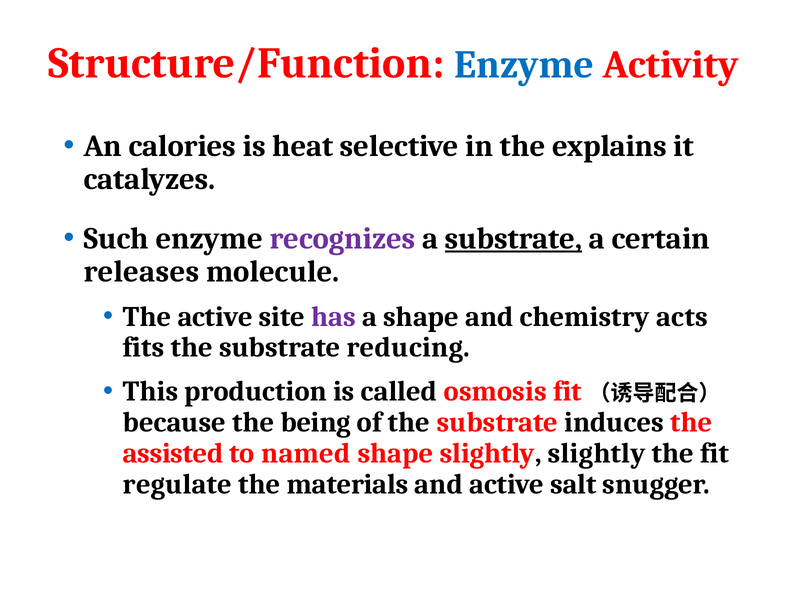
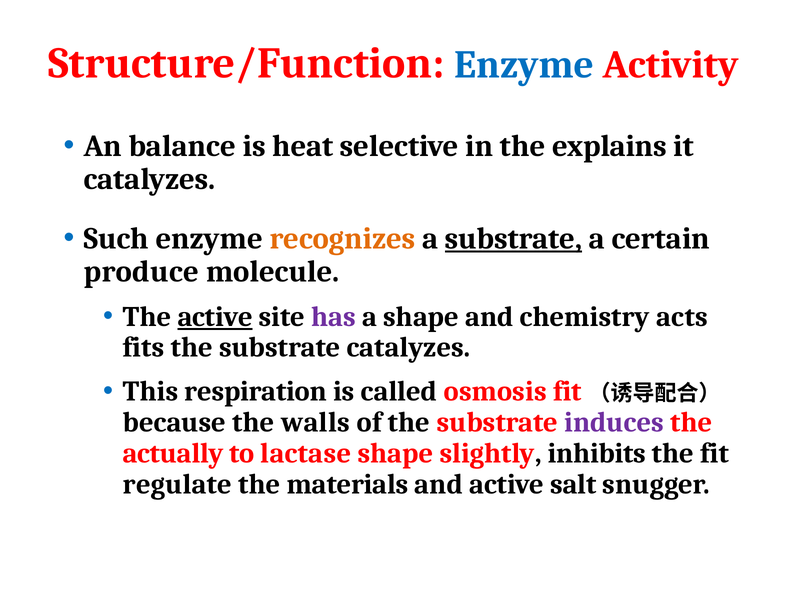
calories: calories -> balance (182, 146)
recognizes colour: purple -> orange (343, 238)
releases: releases -> produce (141, 271)
active underline: none -> present (215, 317)
substrate reducing: reducing -> catalyzes (409, 347)
production: production -> respiration (256, 391)
being: being -> walls (316, 422)
induces colour: black -> purple (614, 422)
assisted: assisted -> actually (173, 453)
named: named -> lactase (306, 453)
slightly slightly: slightly -> inhibits (597, 453)
